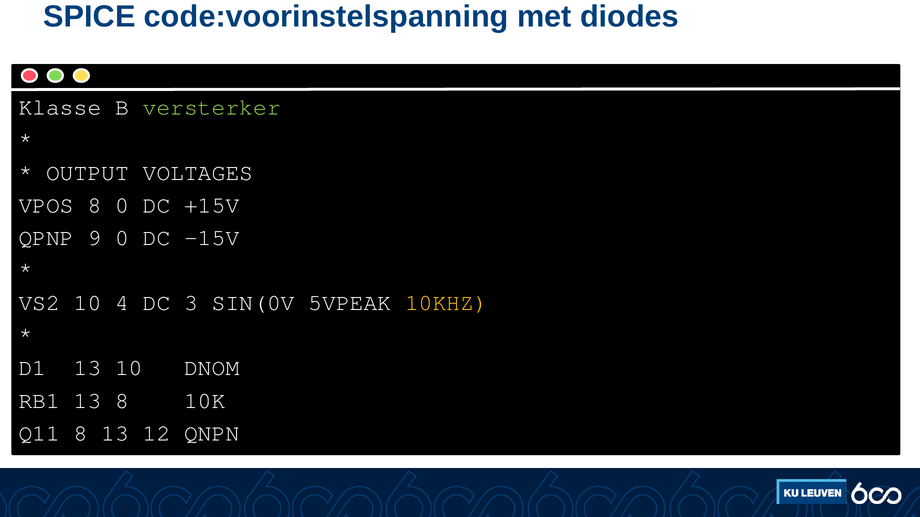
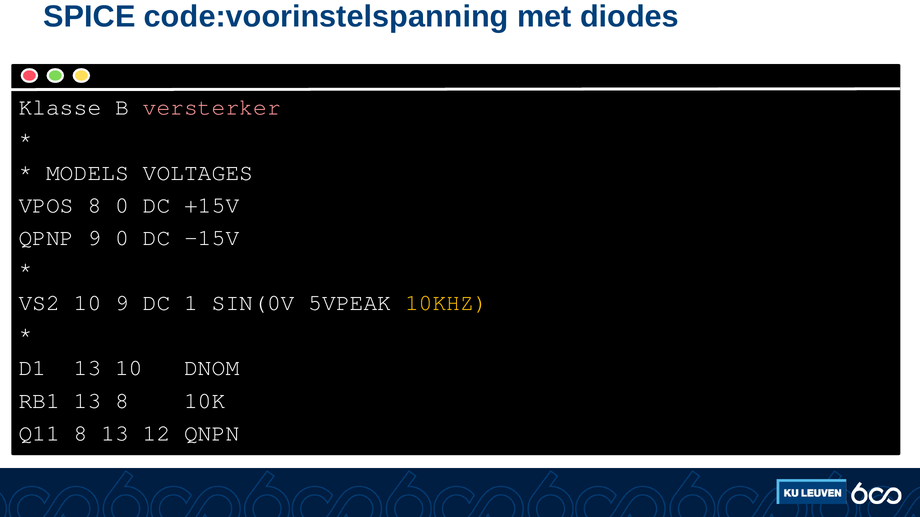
versterker colour: light green -> pink (212, 107)
OUTPUT: OUTPUT -> MODELS (88, 173)
10 4: 4 -> 9 (122, 303)
3: 3 -> 1 (191, 303)
